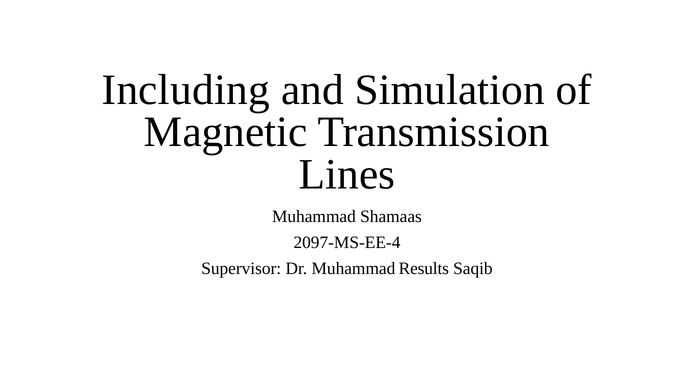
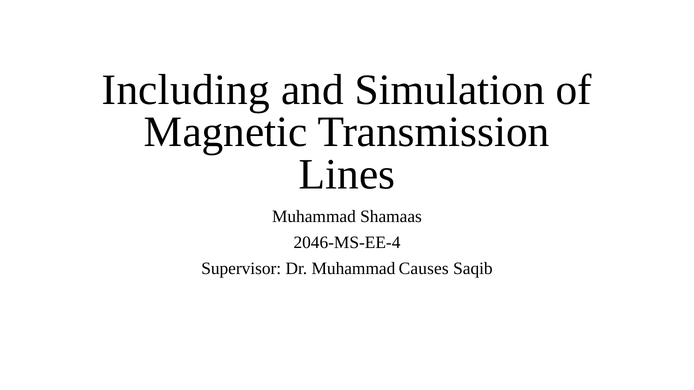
2097-MS-EE-4: 2097-MS-EE-4 -> 2046-MS-EE-4 (347, 243)
Results: Results -> Causes (424, 269)
